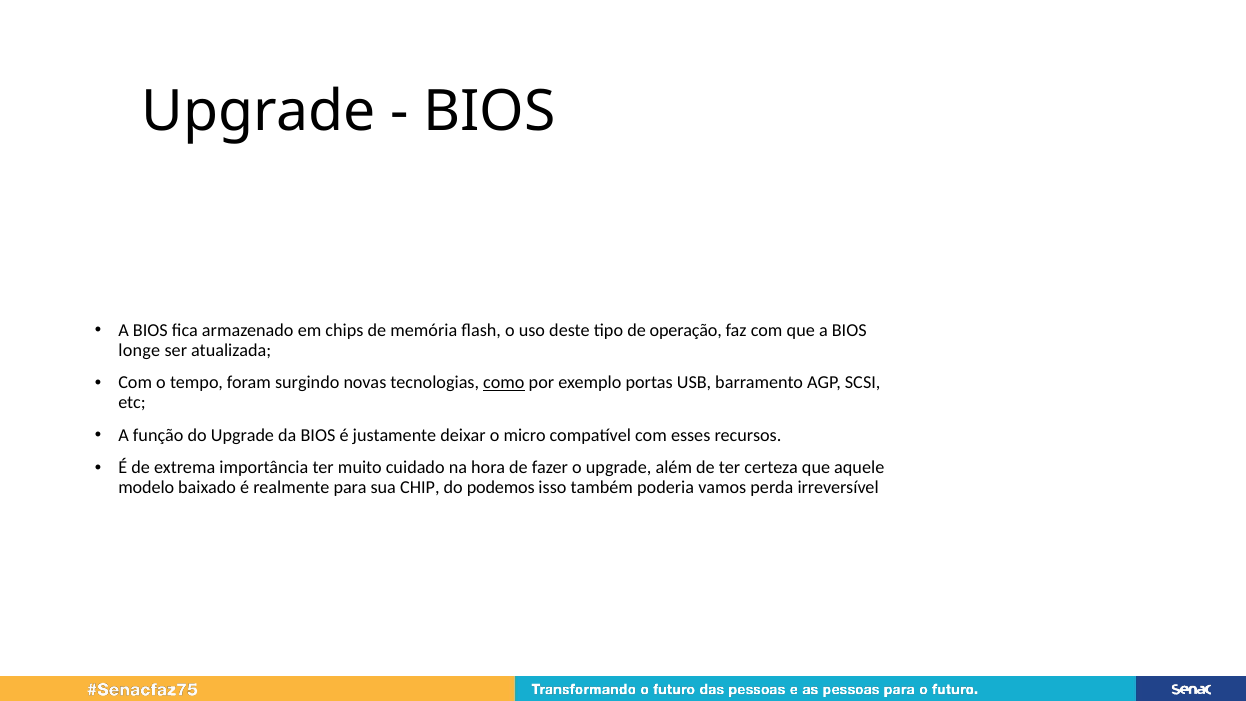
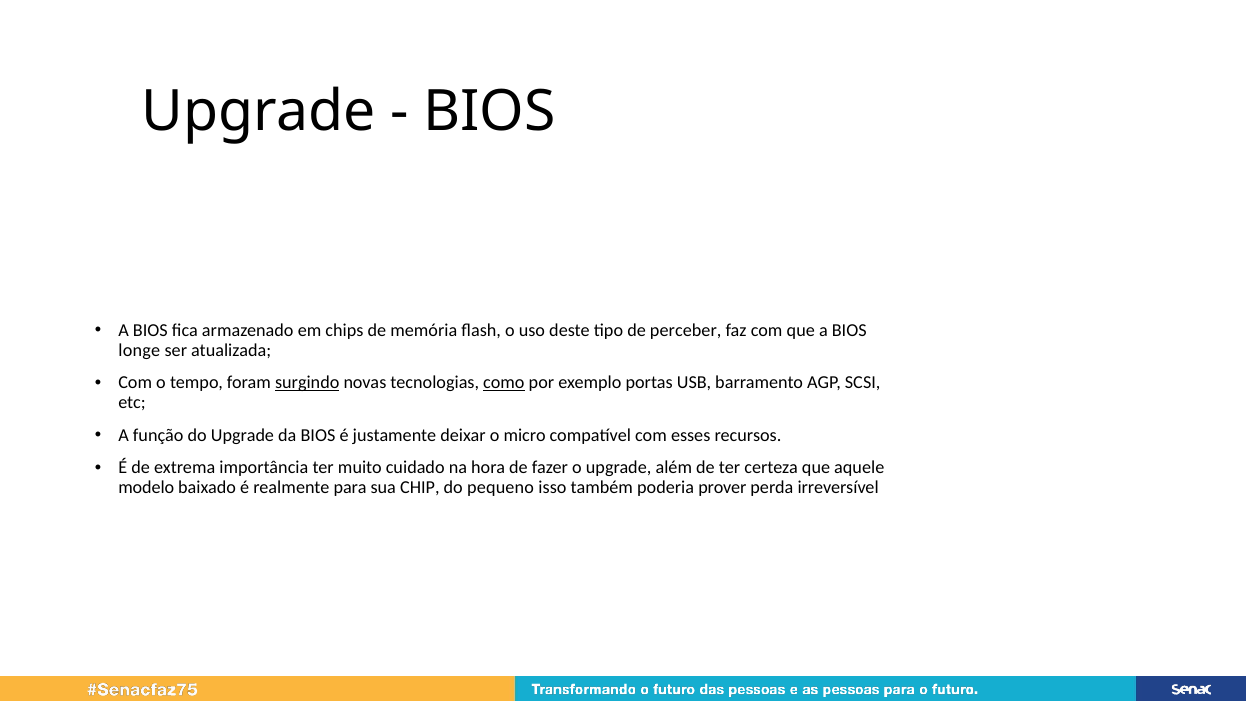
operação: operação -> perceber (686, 330)
surgindo underline: none -> present (307, 383)
podemos: podemos -> pequeno (501, 487)
vamos: vamos -> prover (722, 487)
